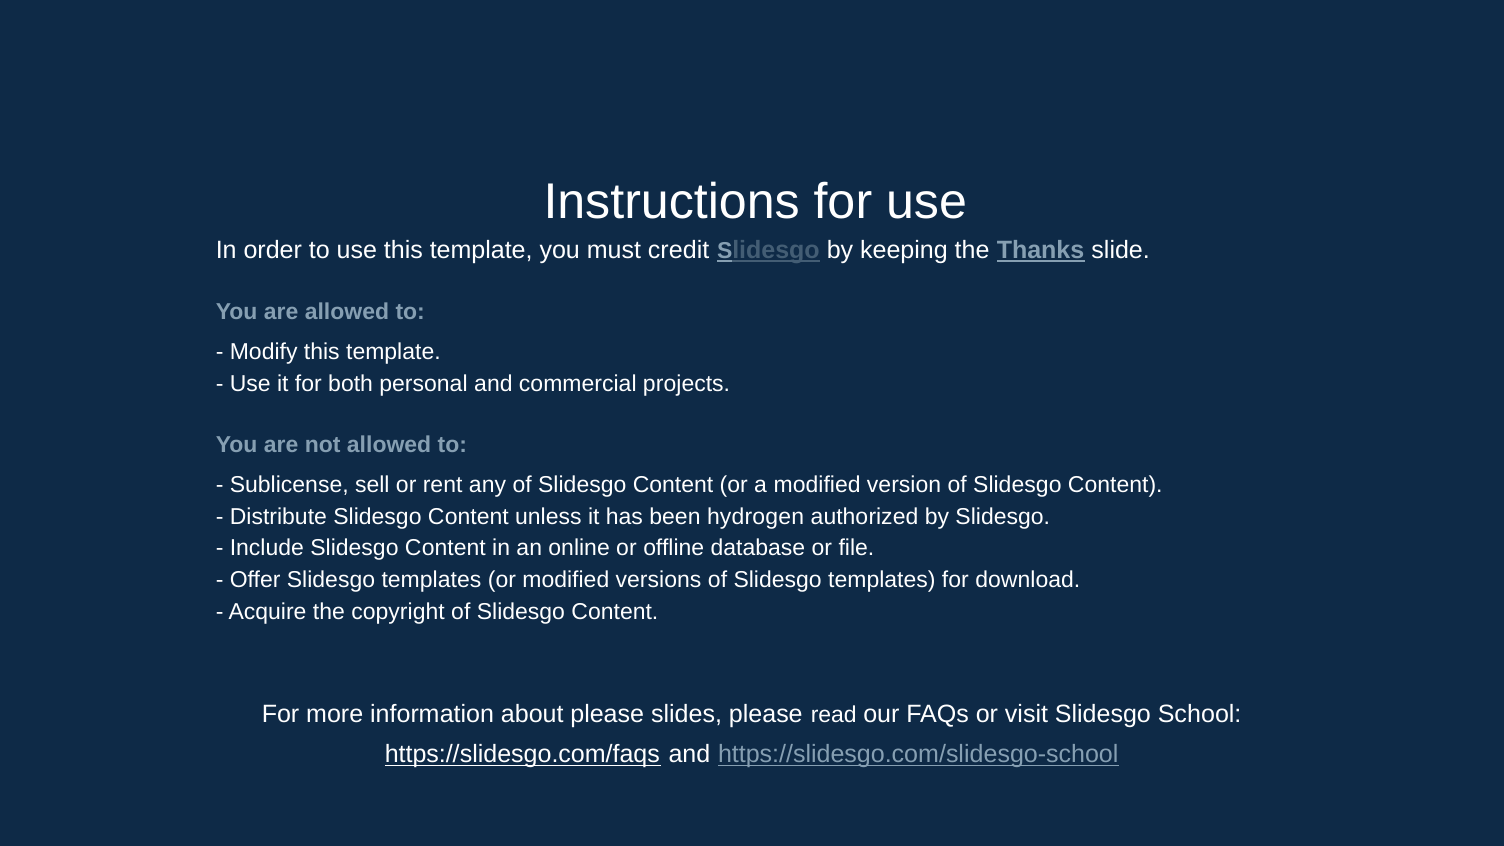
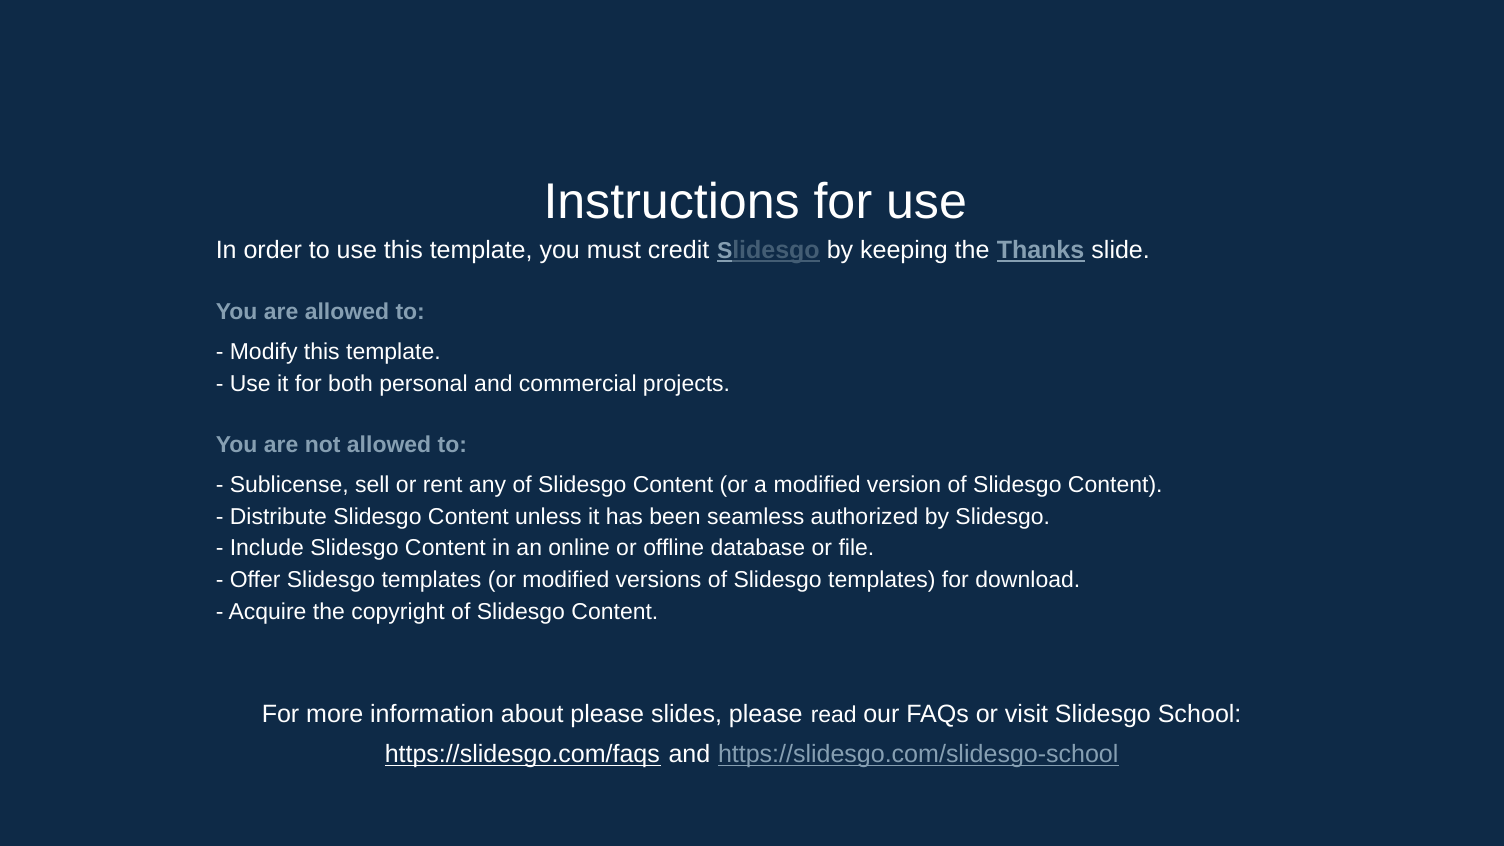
hydrogen: hydrogen -> seamless (756, 517)
